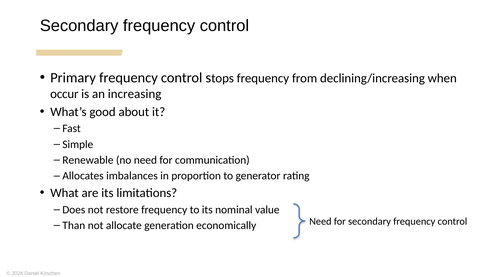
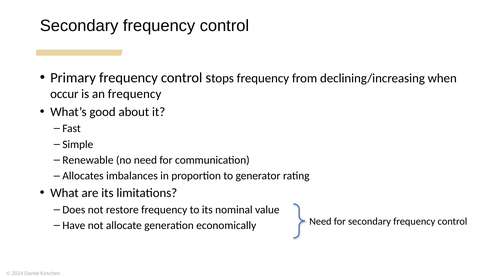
an increasing: increasing -> frequency (135, 94)
Than: Than -> Have (74, 226)
